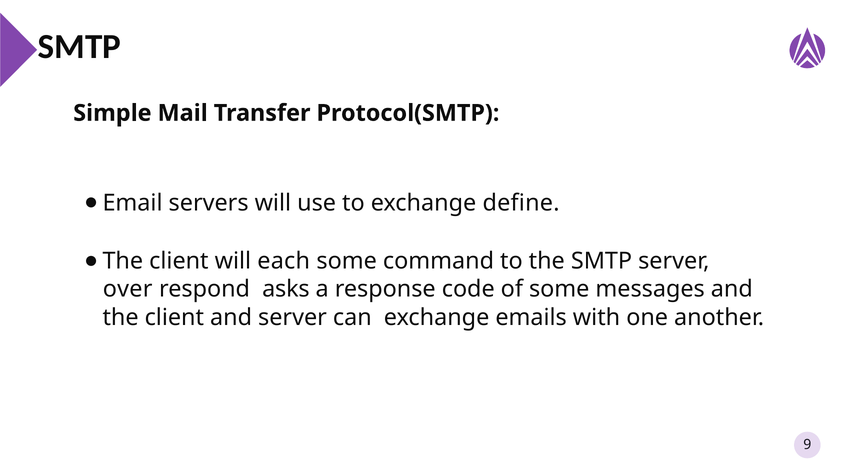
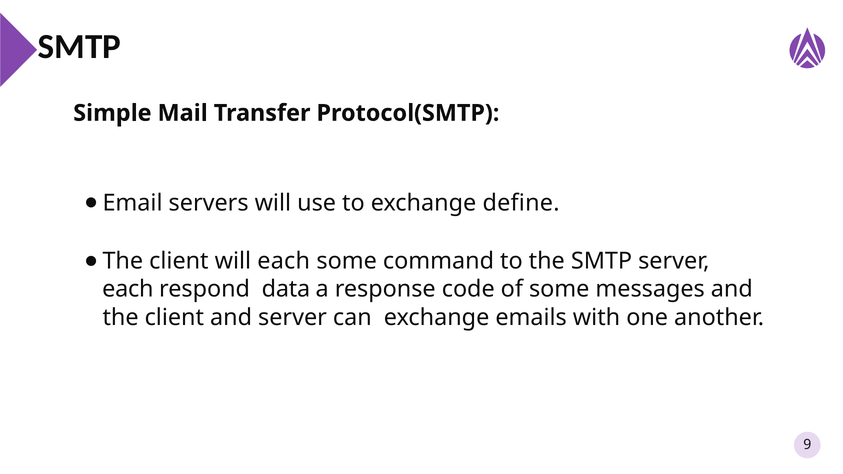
over: over -> each (128, 289)
asks: asks -> data (286, 289)
